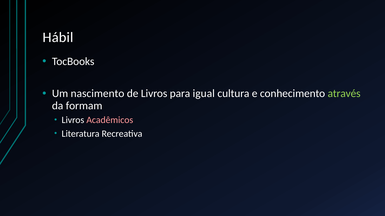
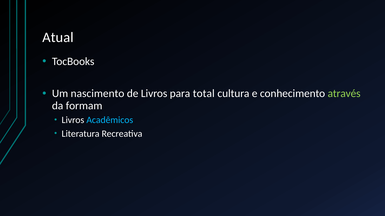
Hábil: Hábil -> Atual (58, 38)
igual: igual -> total (204, 94)
Acadêmicos colour: pink -> light blue (110, 120)
